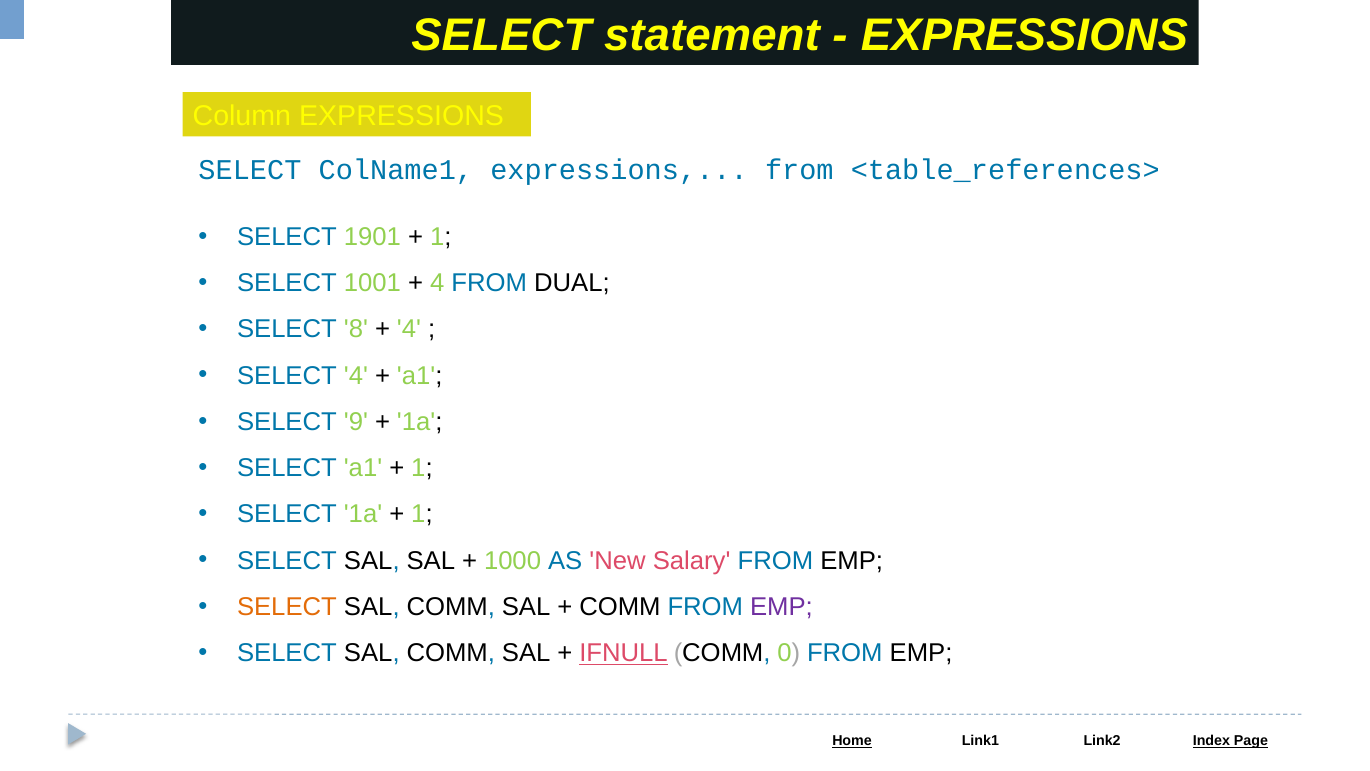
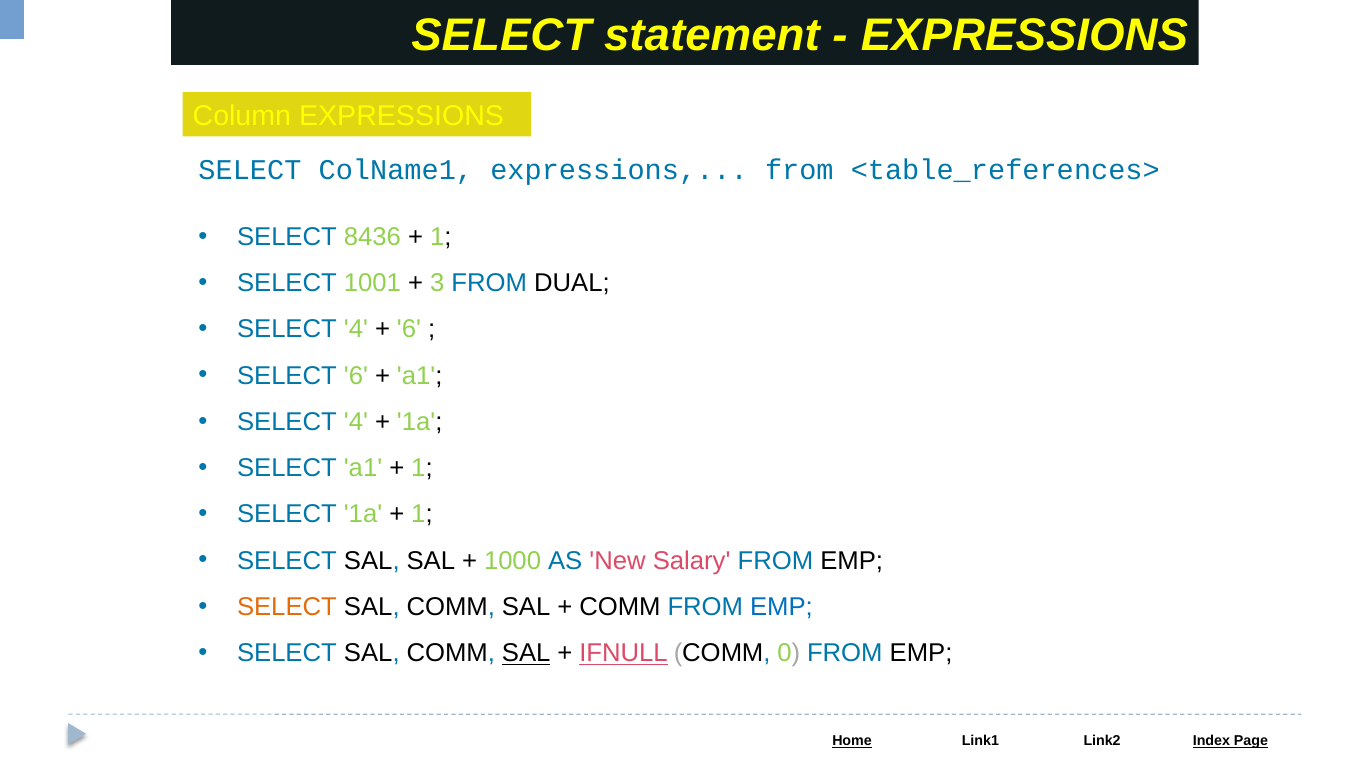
1901: 1901 -> 8436 (372, 237)
4: 4 -> 3 (437, 283)
8: 8 -> 4 (356, 329)
4: 4 -> 6 (409, 329)
SELECT 4: 4 -> 6 (356, 376)
9: 9 -> 4 (356, 422)
EMP colour: purple -> blue (781, 607)
SAL underline: none -> present (526, 653)
